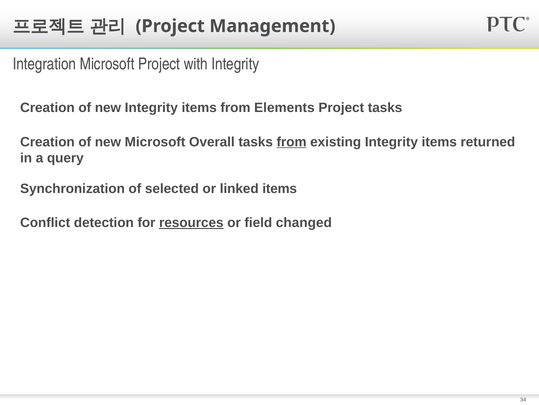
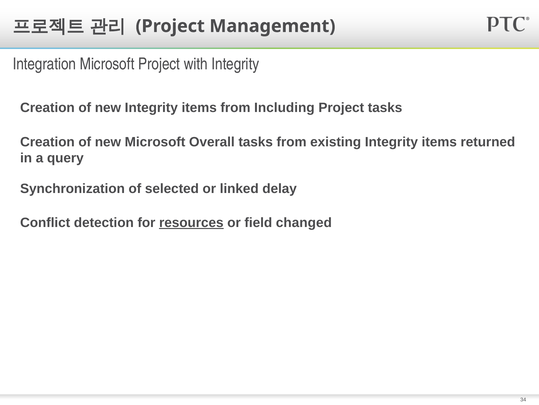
Elements: Elements -> Including (284, 108)
from underline: present -> none (292, 142)
linked items: items -> delay (280, 188)
